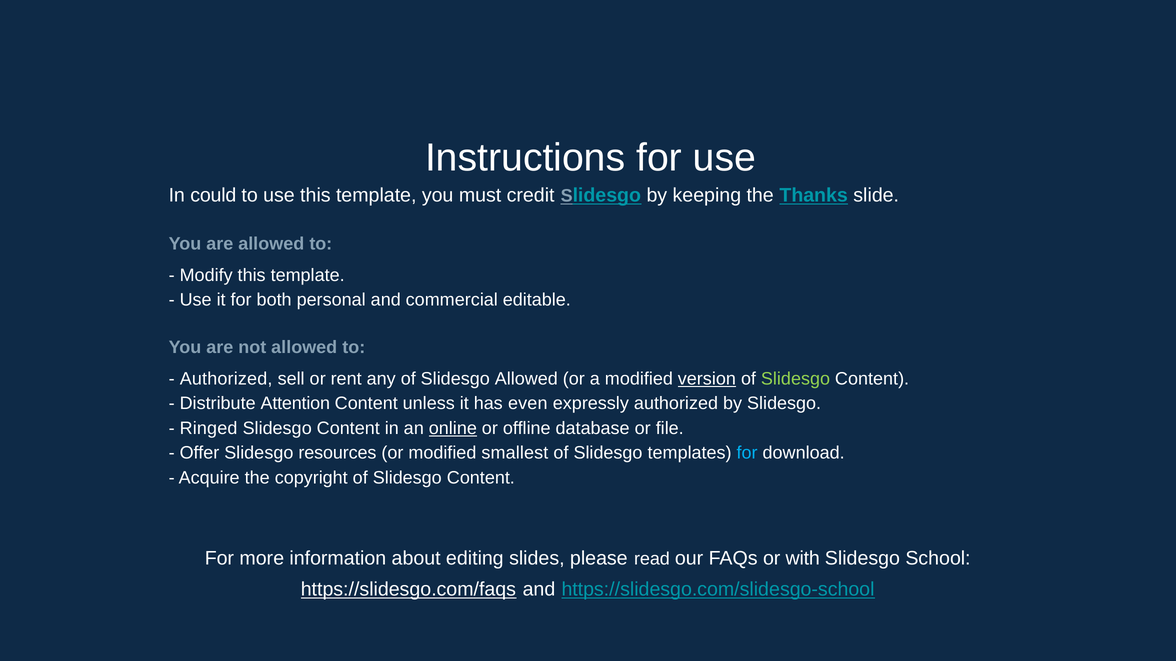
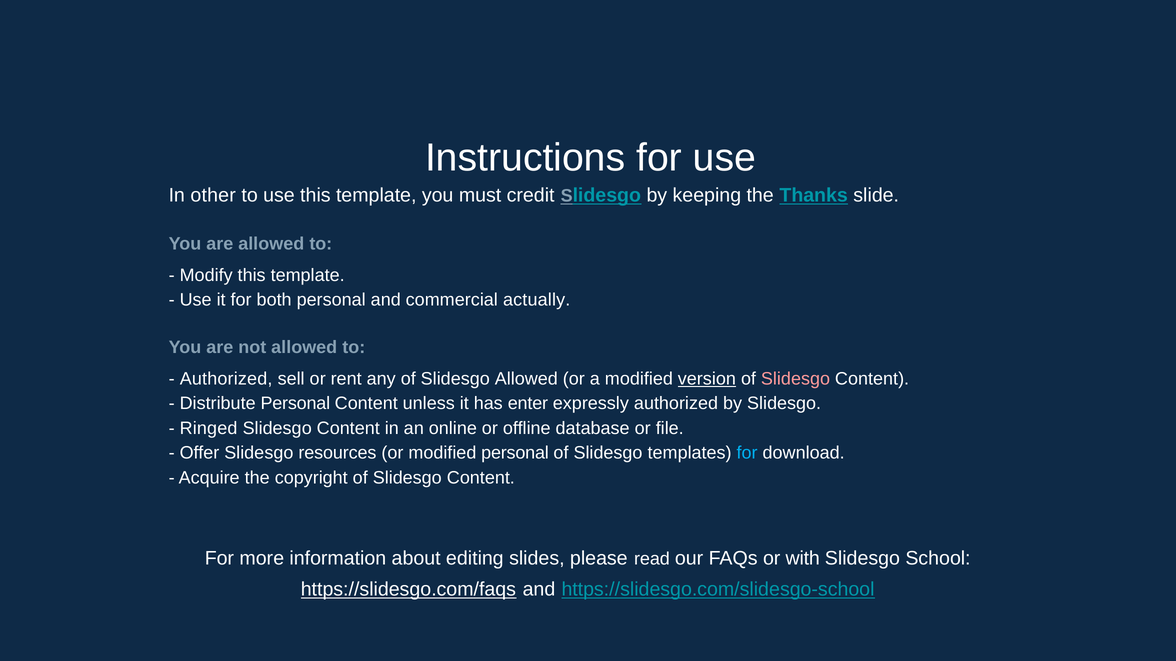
could: could -> other (213, 196)
editable: editable -> actually (537, 300)
Slidesgo colour: light green -> pink (796, 379)
Distribute Attention: Attention -> Personal (295, 404)
even: even -> enter (528, 404)
online underline: present -> none (453, 429)
modified smallest: smallest -> personal (515, 453)
